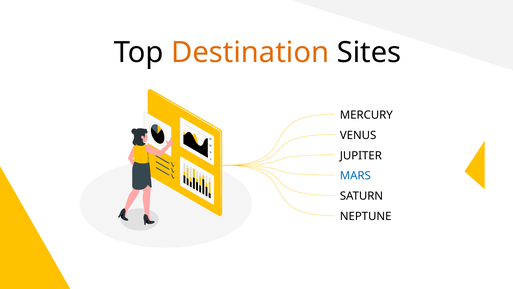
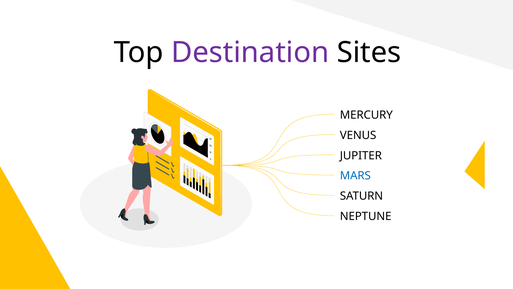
Destination colour: orange -> purple (250, 52)
